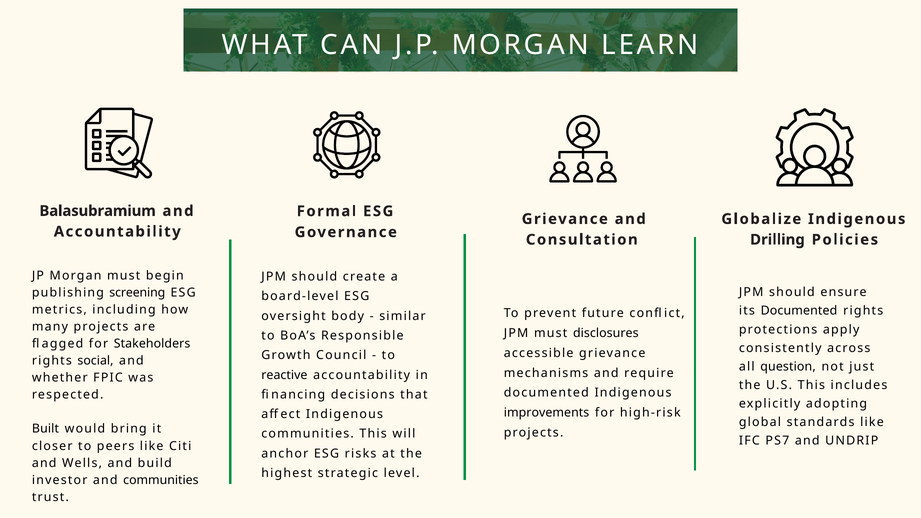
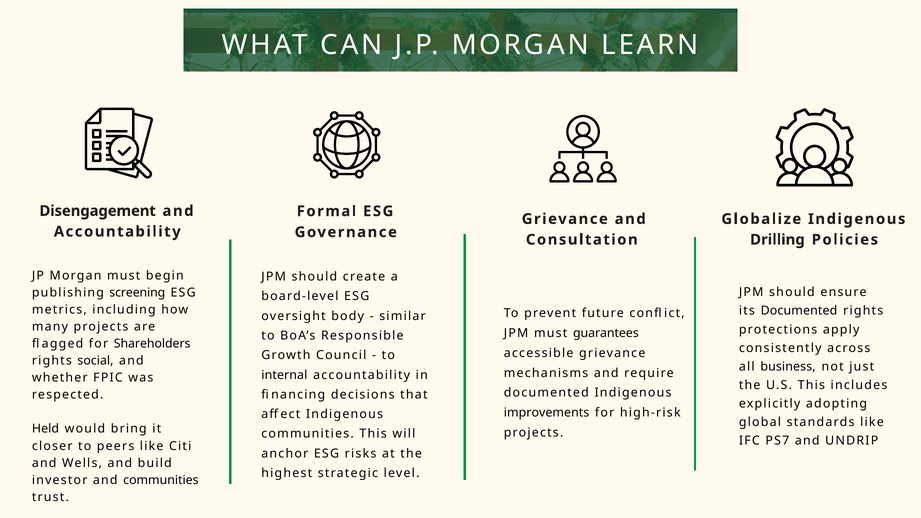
Balasubramium: Balasubramium -> Disengagement (98, 211)
disclosures: disclosures -> guarantees (606, 333)
Stakeholders: Stakeholders -> Shareholders (152, 344)
question: question -> business (788, 367)
reactive: reactive -> internal (284, 375)
Built: Built -> Held (46, 429)
